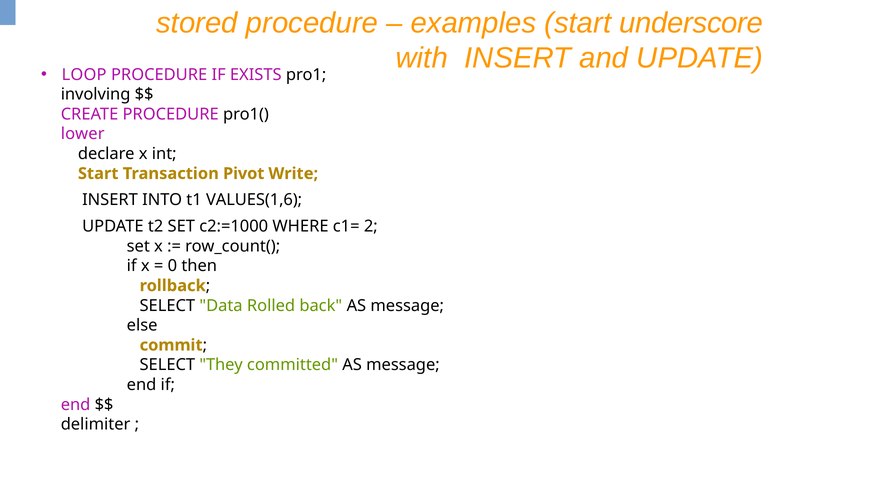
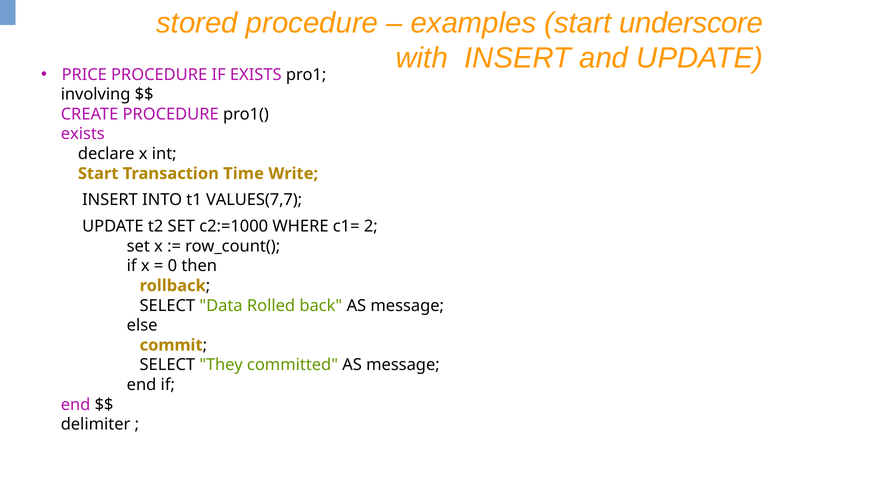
LOOP: LOOP -> PRICE (84, 75)
lower: lower -> exists (83, 134)
Pivot: Pivot -> Time (244, 174)
VALUES(1,6: VALUES(1,6 -> VALUES(7,7 (254, 200)
